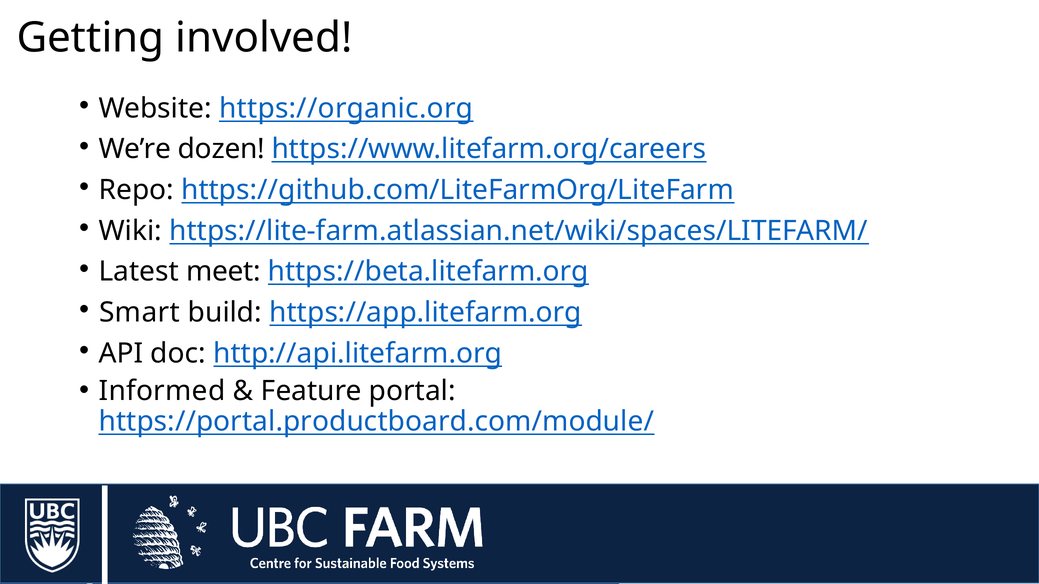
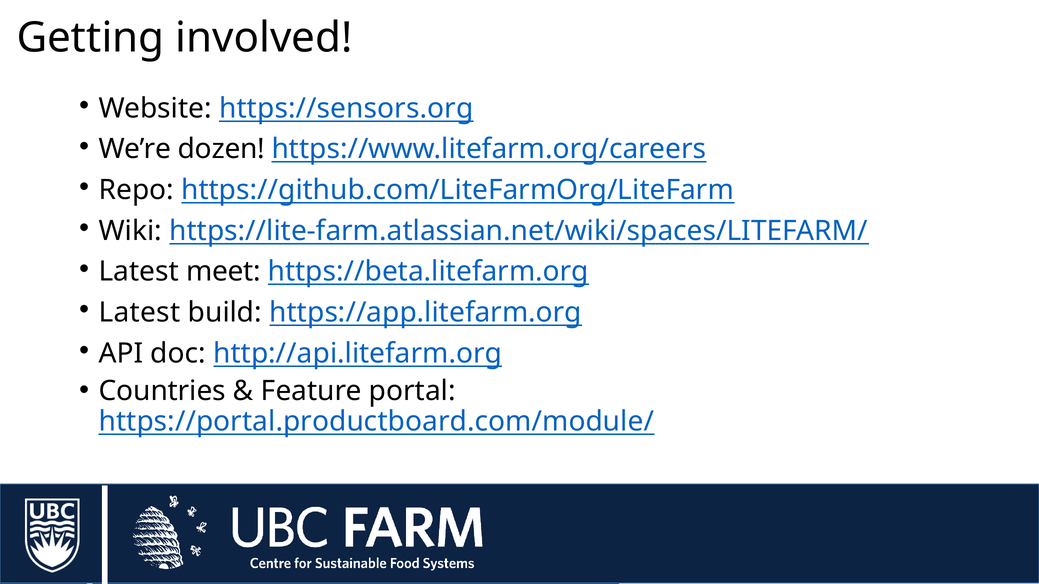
https://organic.org: https://organic.org -> https://sensors.org (346, 108)
Smart: Smart -> Latest (139, 313)
Informed: Informed -> Countries (162, 391)
